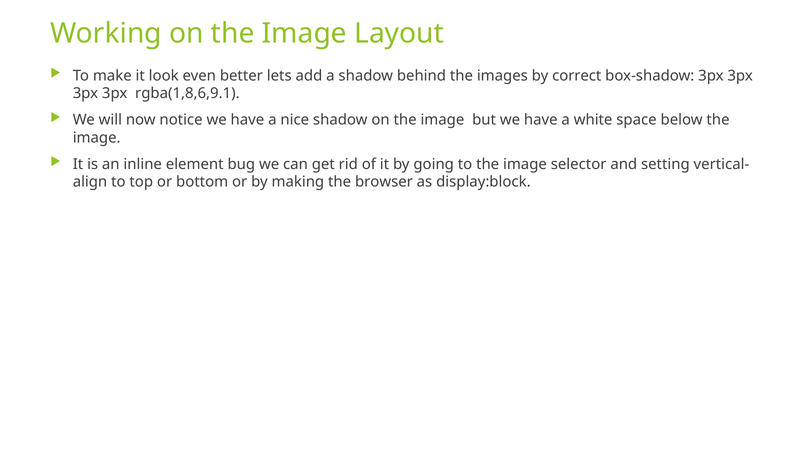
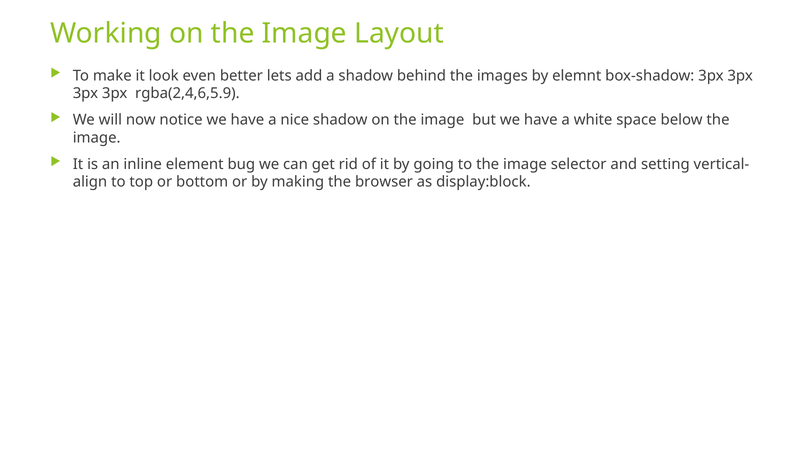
correct: correct -> elemnt (577, 76)
rgba(1,8,6,9.1: rgba(1,8,6,9.1 -> rgba(2,4,6,5.9 (187, 94)
